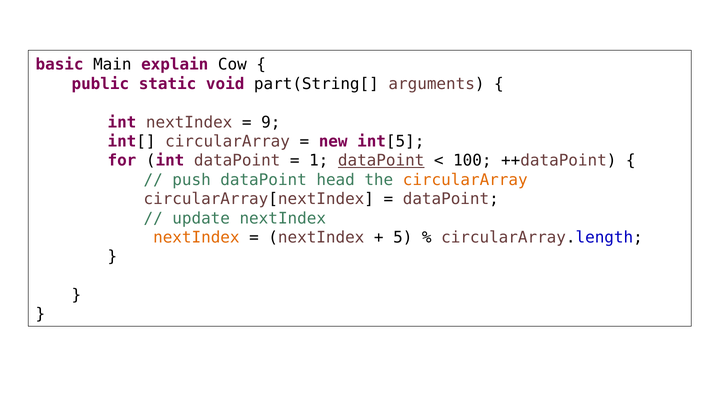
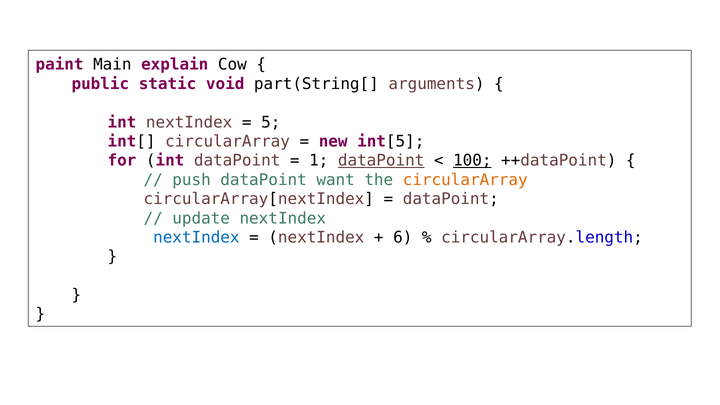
basic: basic -> paint (60, 65)
9: 9 -> 5 (271, 122)
100 underline: none -> present (472, 161)
head: head -> want (336, 180)
nextIndex colour: orange -> blue (196, 237)
5: 5 -> 6 (403, 237)
